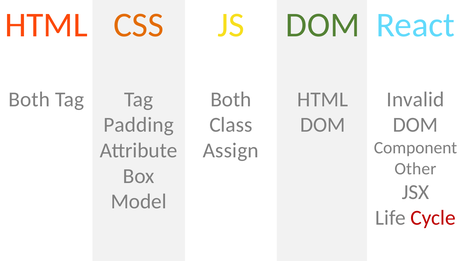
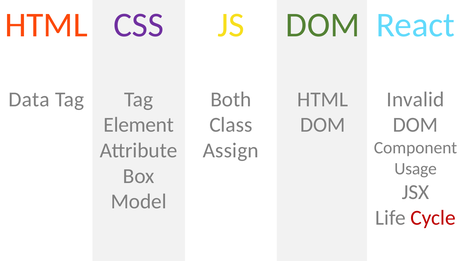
CSS colour: orange -> purple (139, 25)
Both: Both -> Data (29, 99)
Padding: Padding -> Element (139, 125)
Other: Other -> Usage (416, 169)
